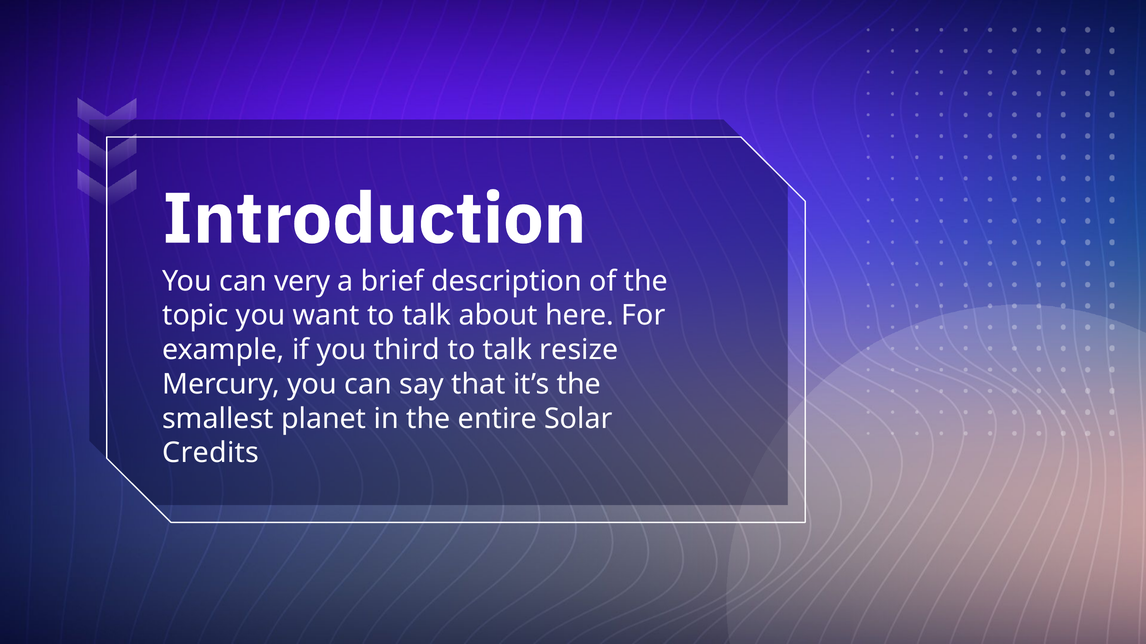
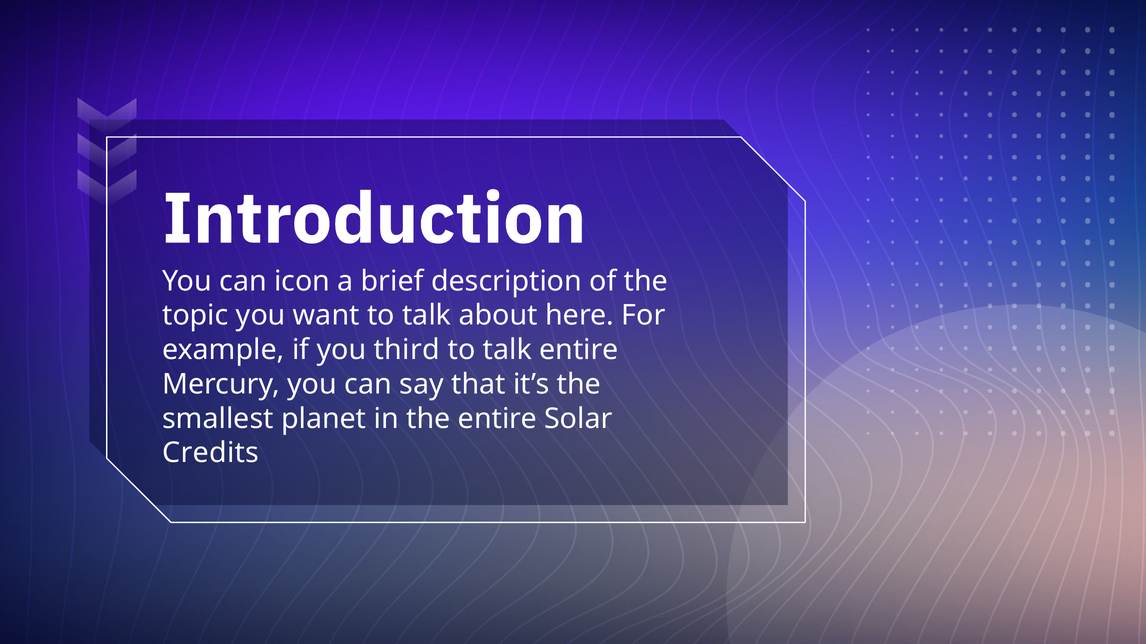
very: very -> icon (302, 281)
talk resize: resize -> entire (579, 350)
